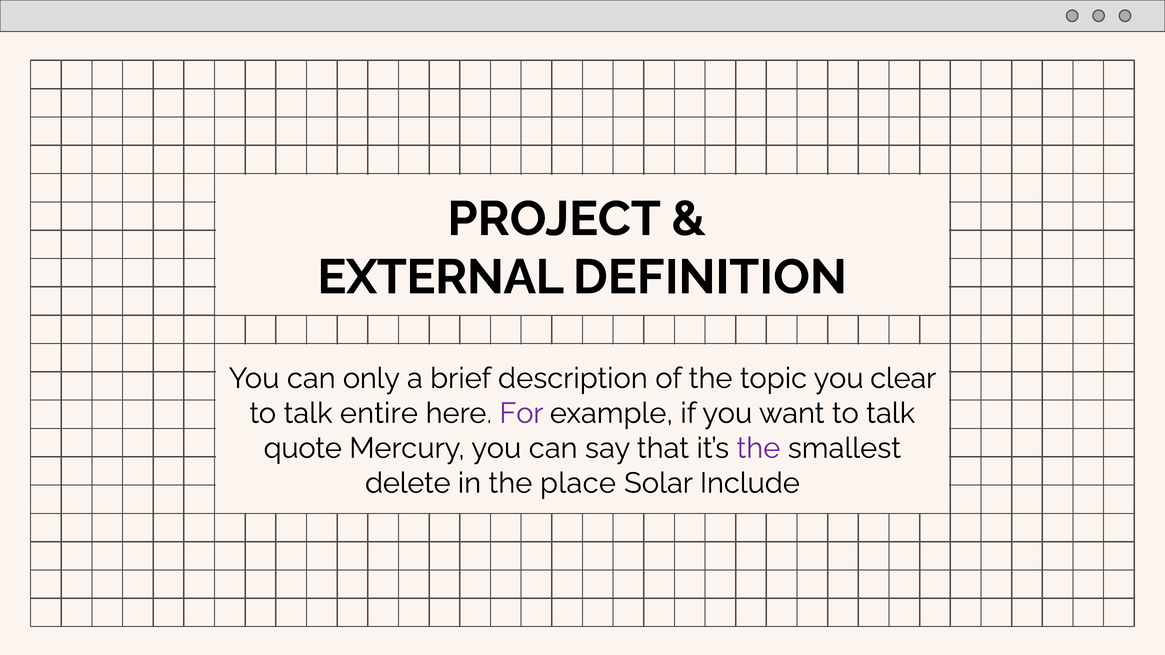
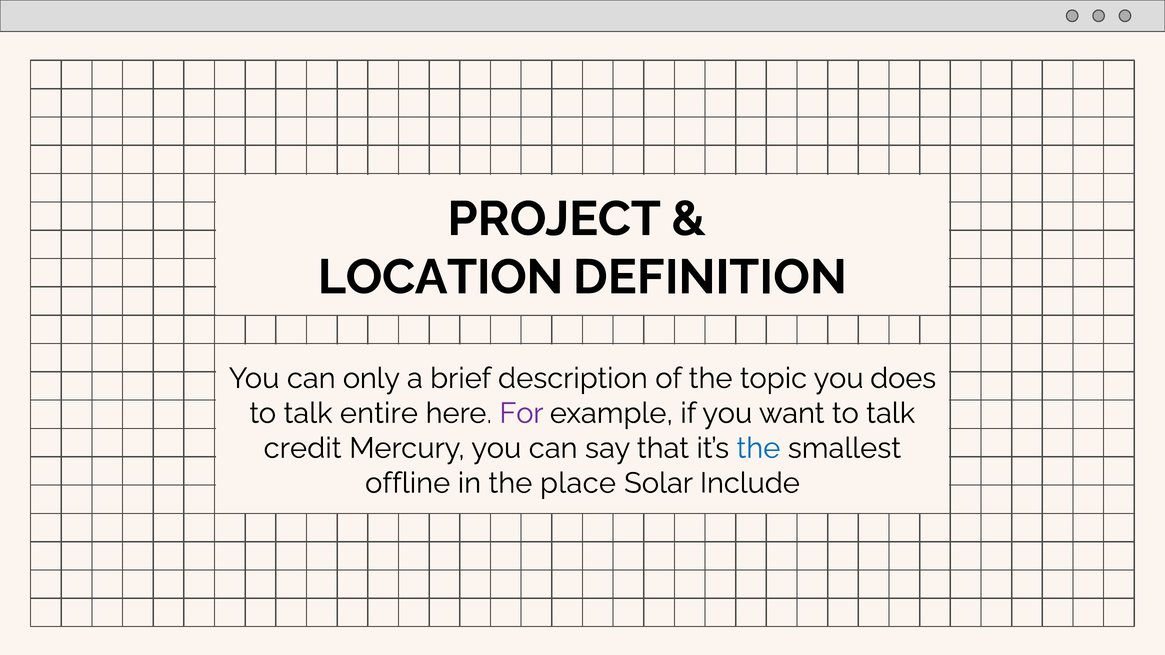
EXTERNAL: EXTERNAL -> LOCATION (441, 277)
clear: clear -> does (903, 379)
quote: quote -> credit (303, 448)
the colour: purple -> blue (758, 448)
delete: delete -> offline (408, 483)
